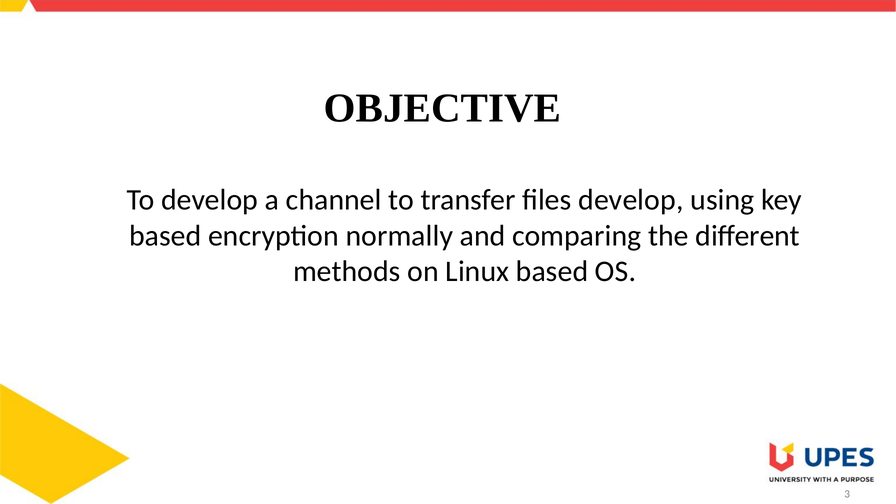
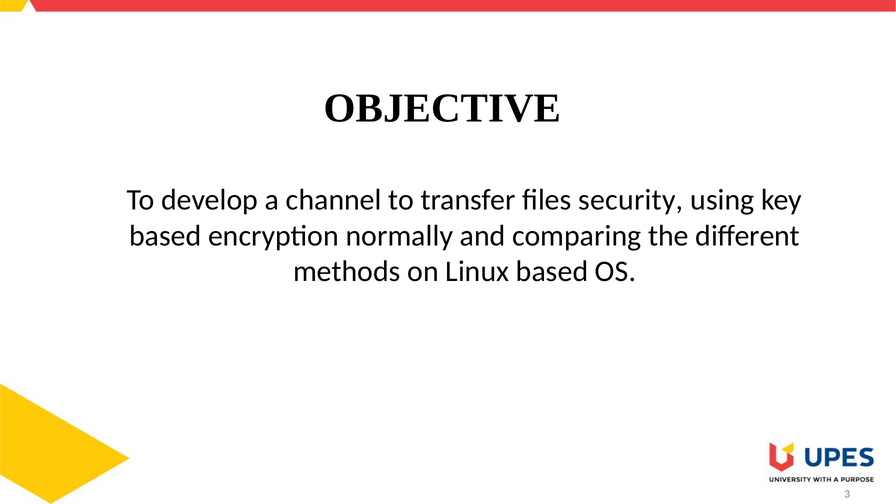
files develop: develop -> security (631, 200)
